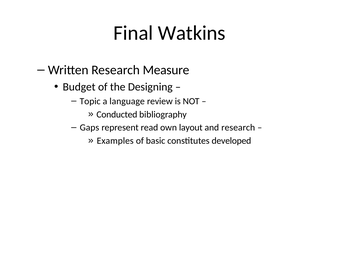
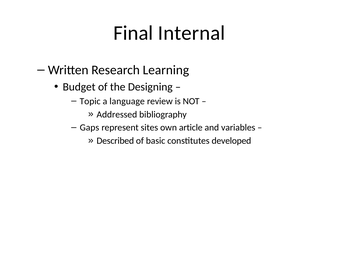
Watkins: Watkins -> Internal (192, 33)
Measure: Measure -> Learning (166, 70)
Conducted: Conducted -> Addressed (117, 114)
read: read -> sites (149, 127)
layout: layout -> article (191, 127)
and research: research -> variables (238, 127)
Examples: Examples -> Described (115, 140)
